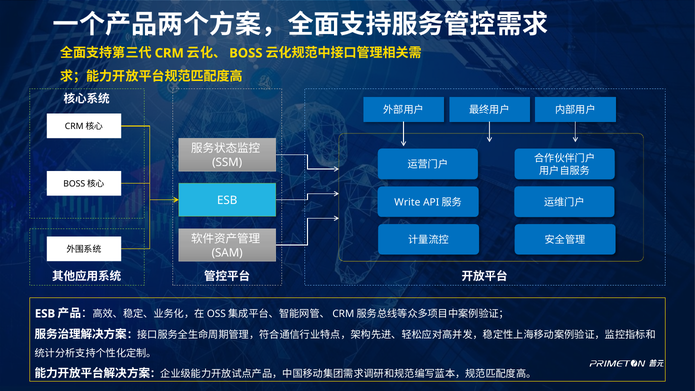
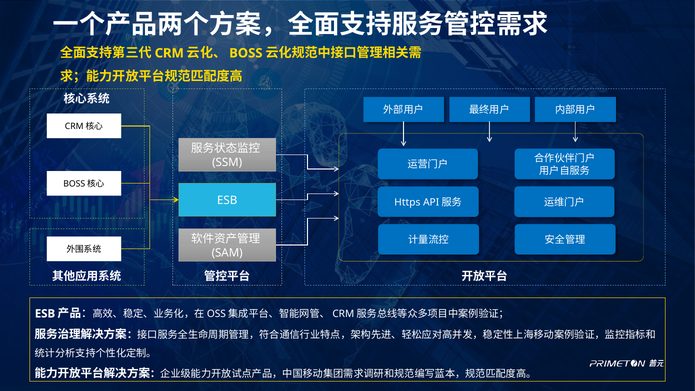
Write: Write -> Https (407, 202)
